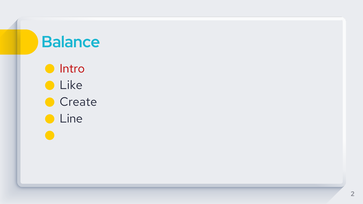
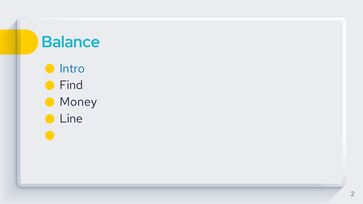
Intro colour: red -> blue (72, 69)
Like: Like -> Find (71, 85)
Create: Create -> Money (78, 102)
